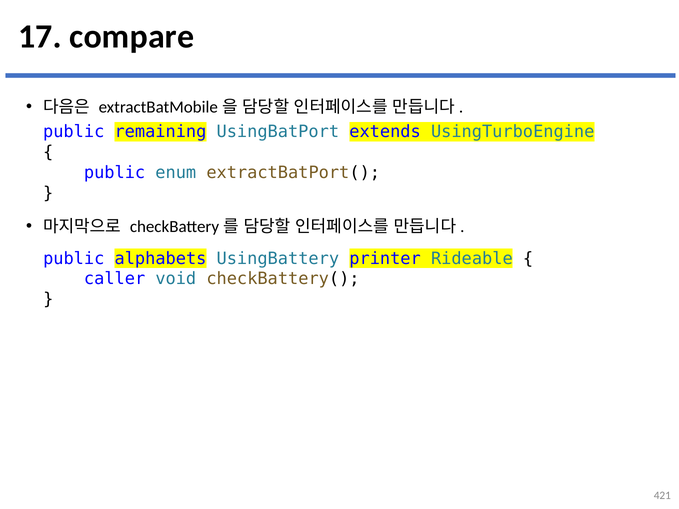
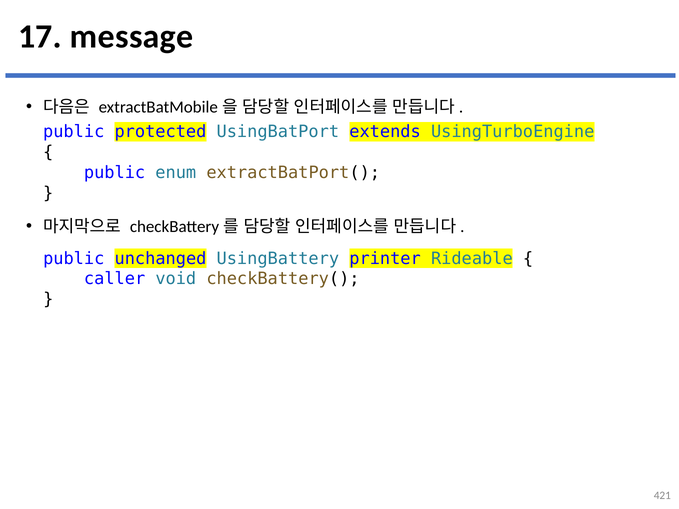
compare: compare -> message (132, 36)
remaining: remaining -> protected (160, 132)
alphabets: alphabets -> unchanged (160, 259)
